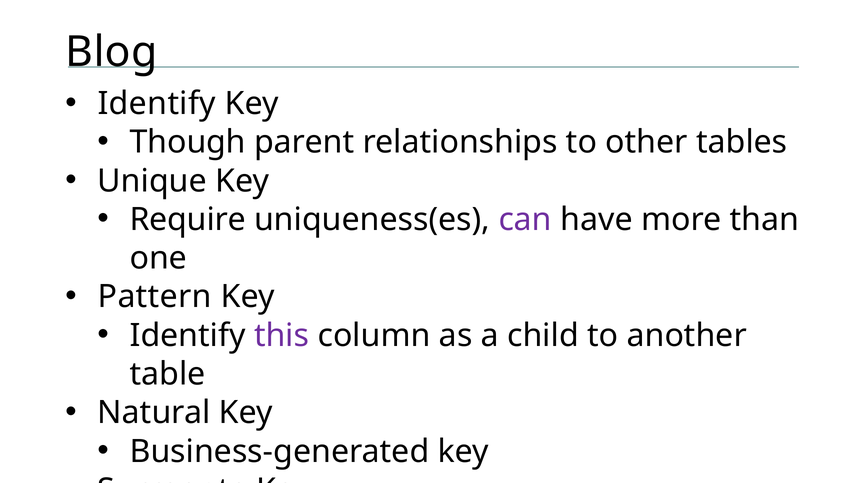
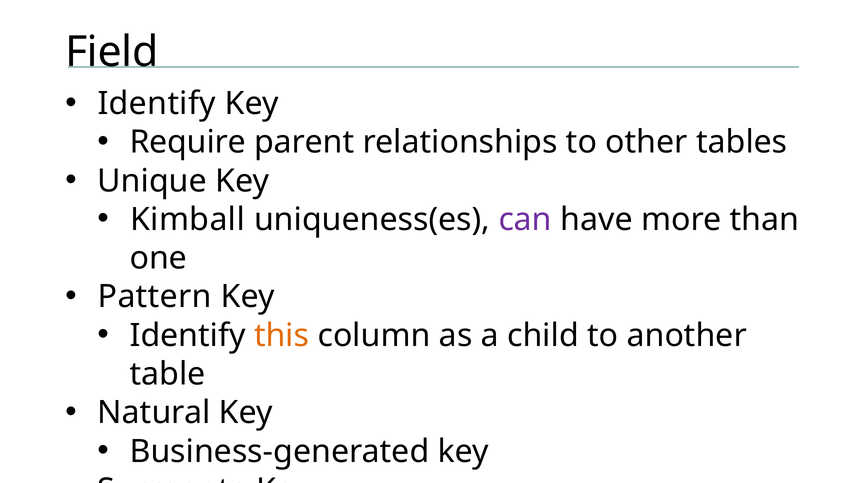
Blog: Blog -> Field (112, 52)
Though: Though -> Require (188, 142)
Require: Require -> Kimball (188, 219)
this colour: purple -> orange (282, 335)
